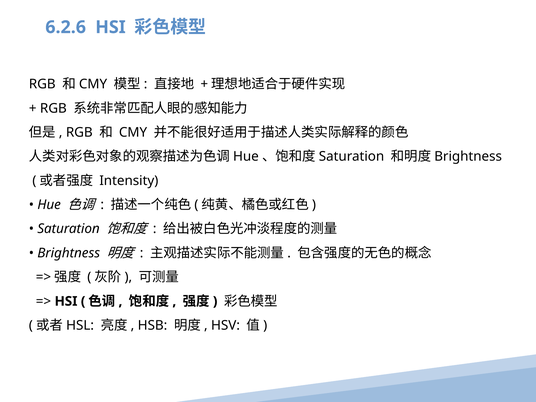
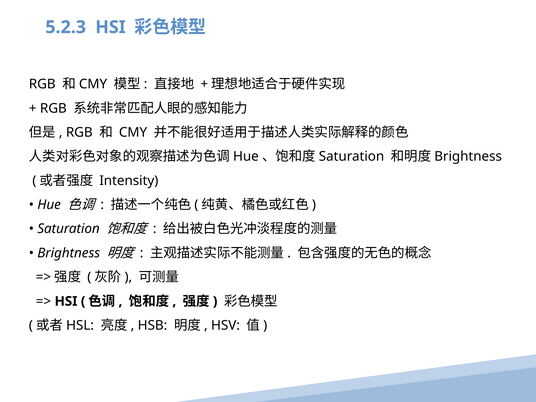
6.2.6: 6.2.6 -> 5.2.3 (66, 27)
